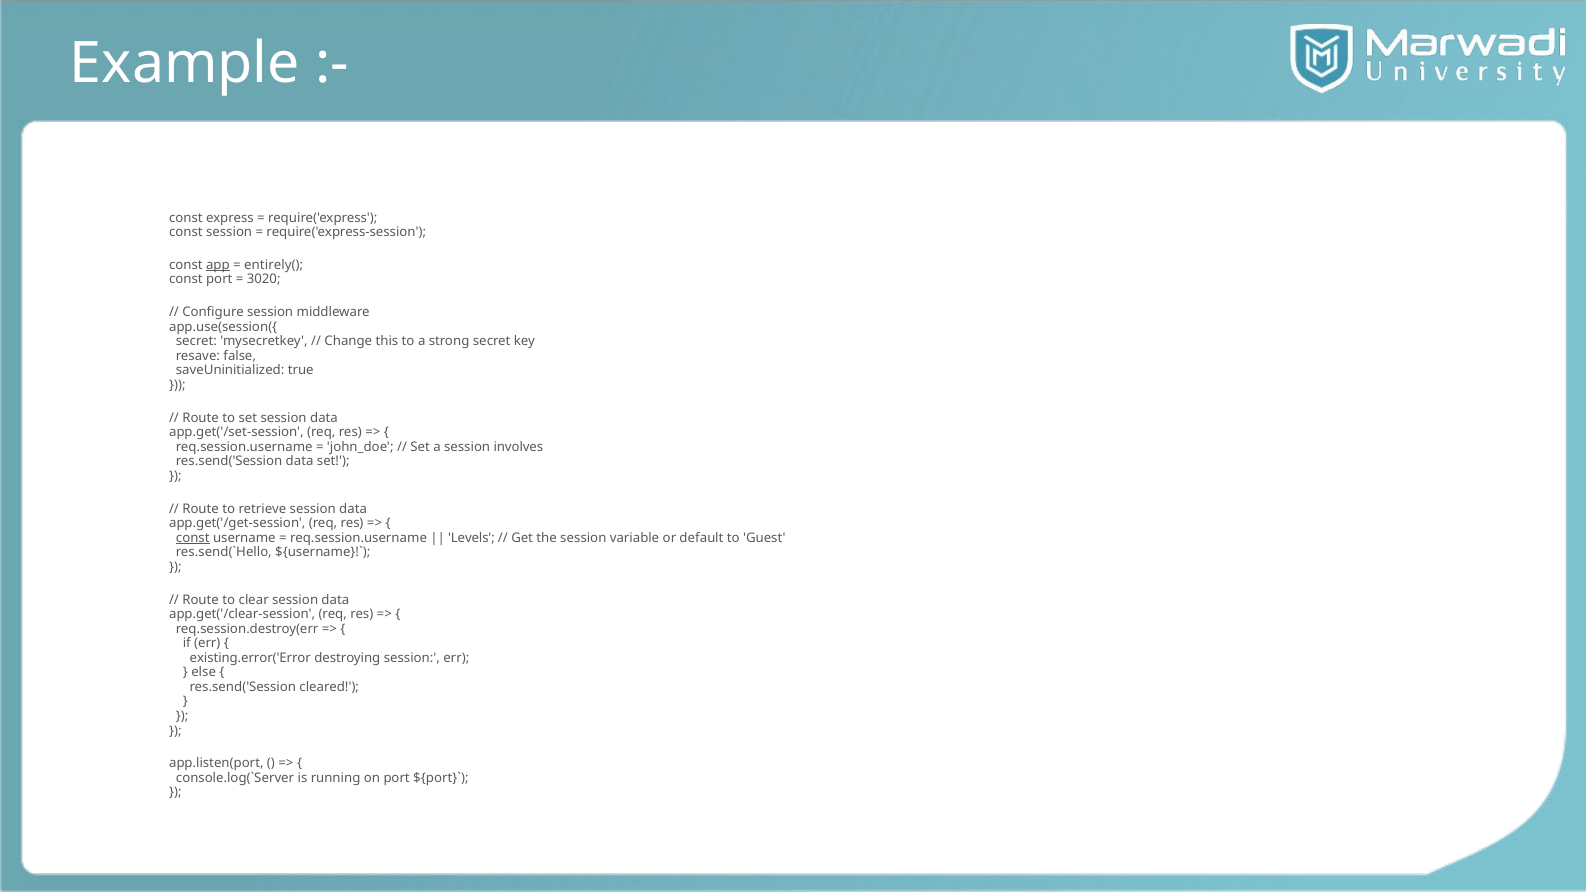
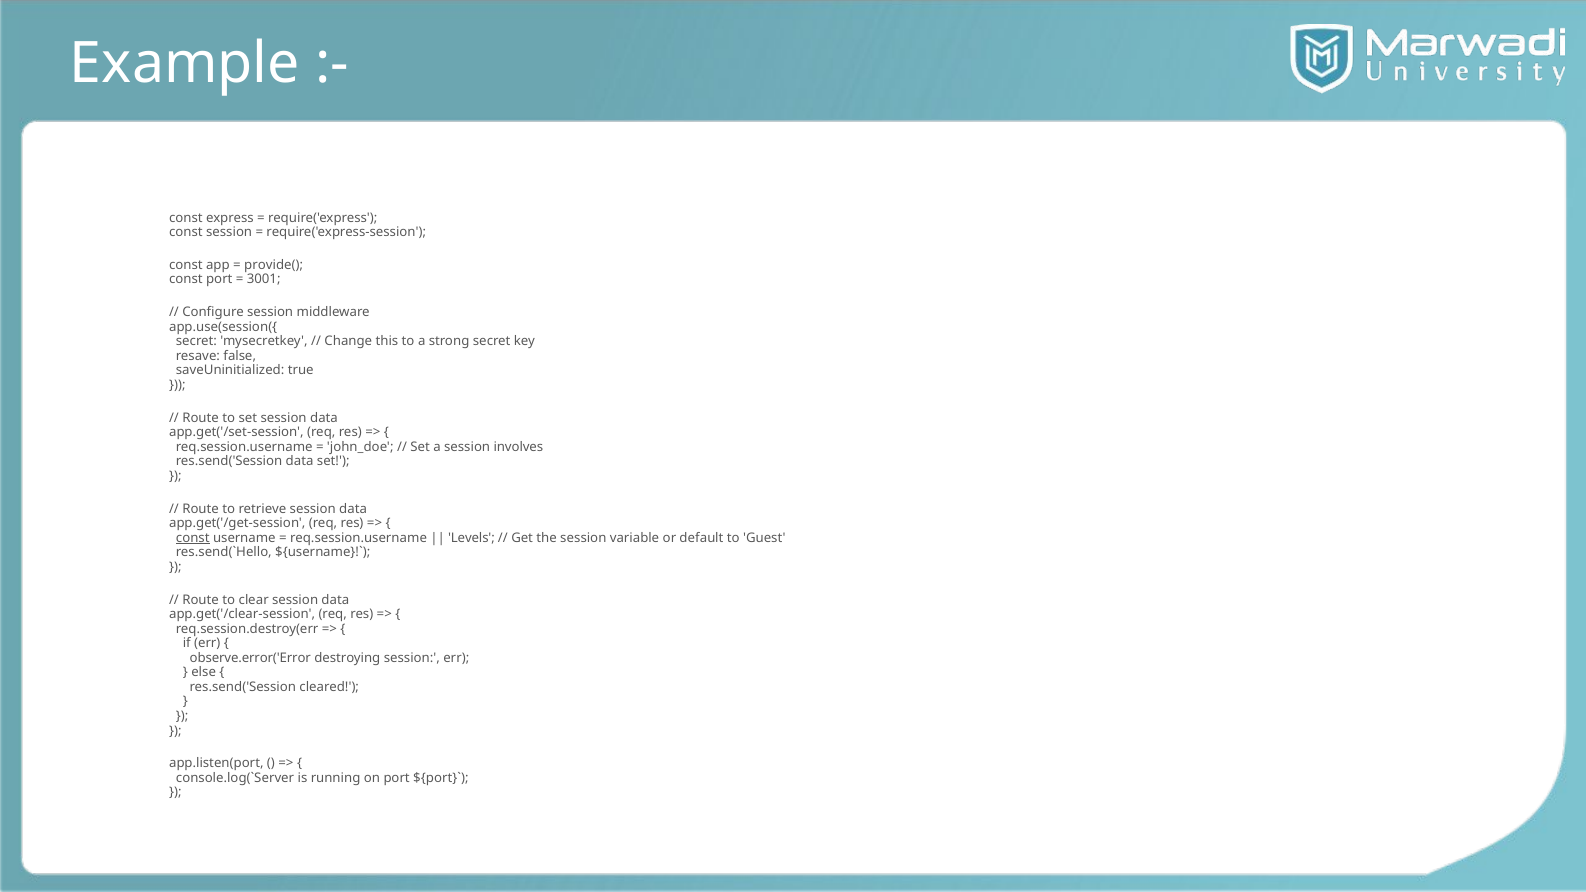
app underline: present -> none (218, 265)
entirely(: entirely( -> provide( (274, 265)
3020: 3020 -> 3001 (264, 280)
existing.error('Error: existing.error('Error -> observe.error('Error (250, 658)
